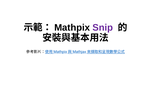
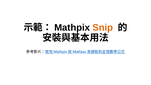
Snip colour: purple -> orange (103, 28)
